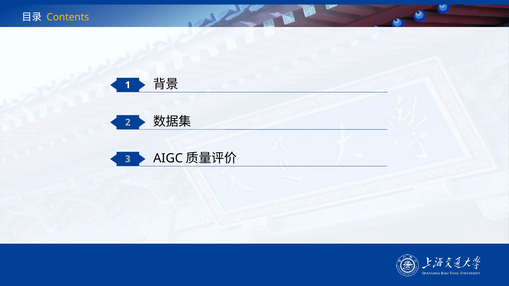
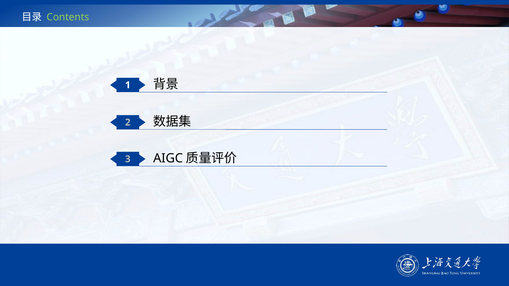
Contents colour: yellow -> light green (68, 17)
